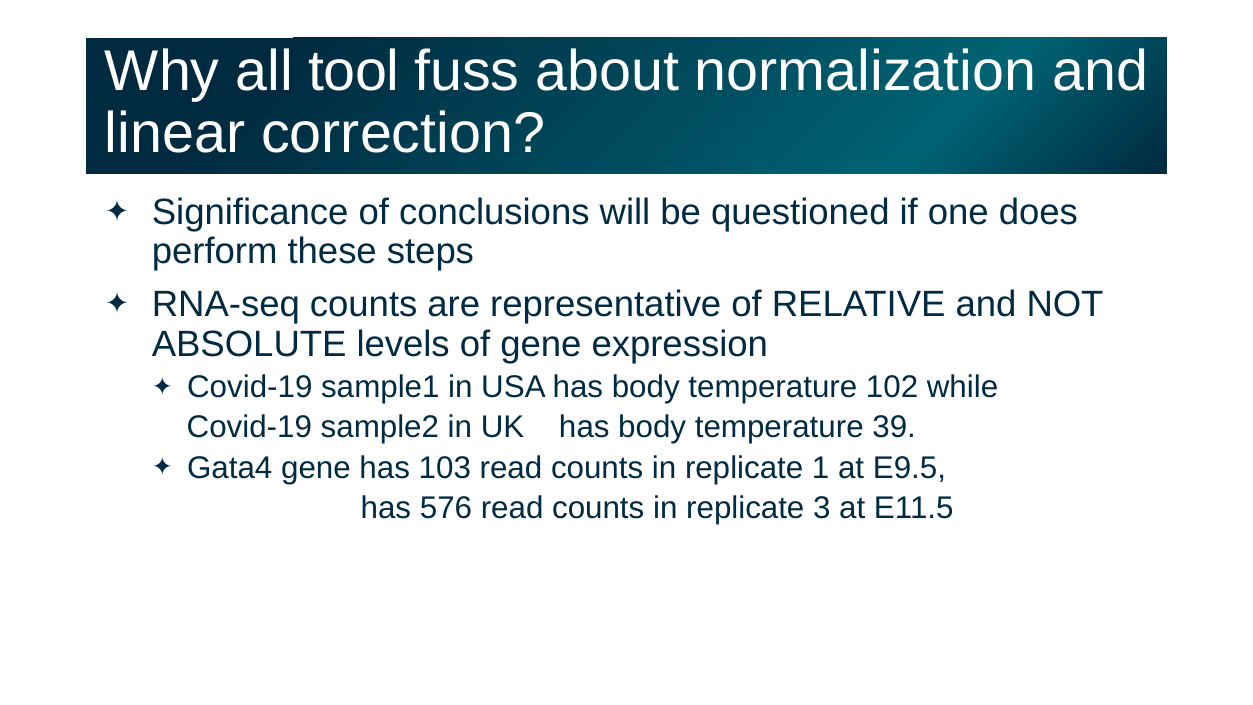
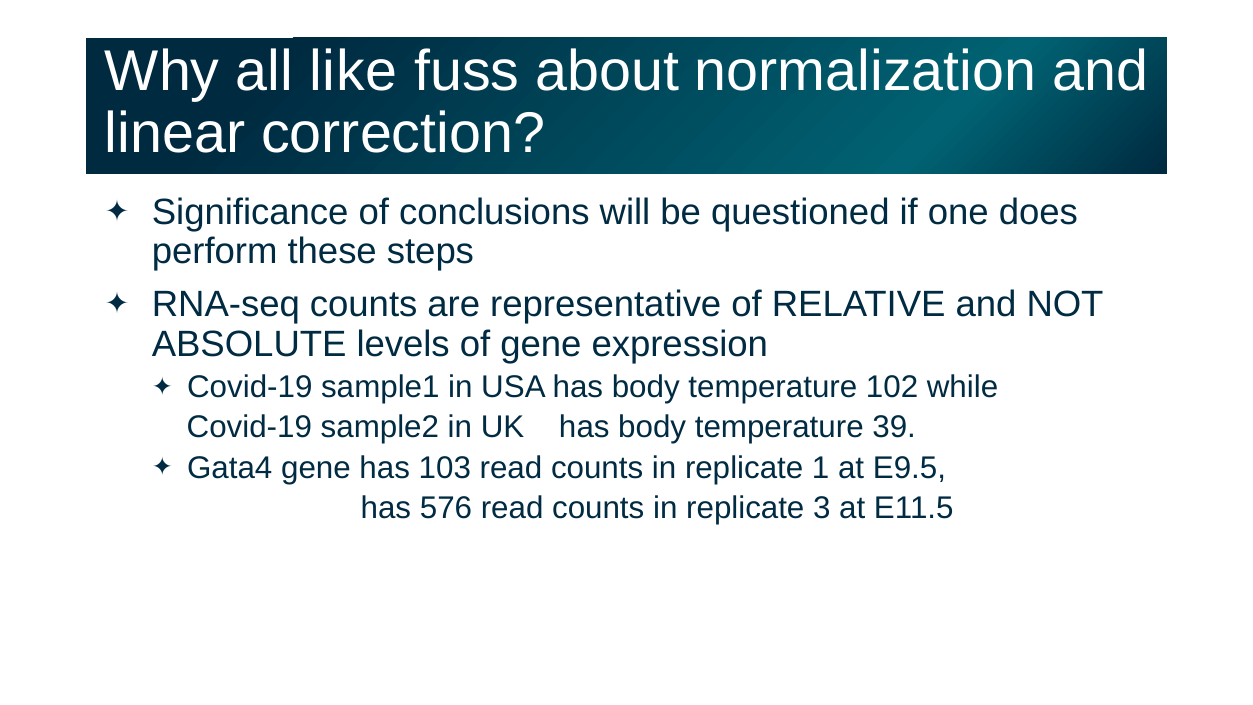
tool: tool -> like (353, 72)
